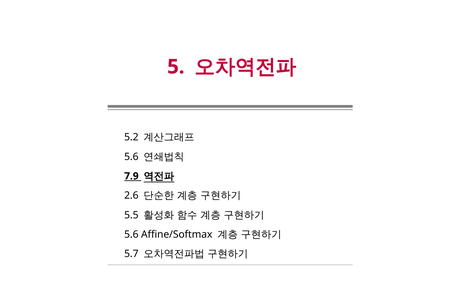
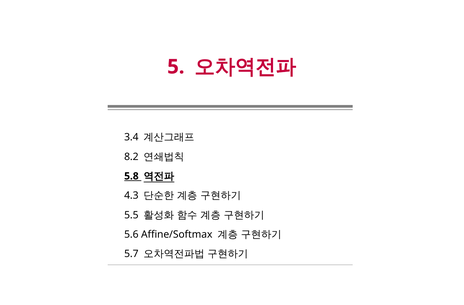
5.2: 5.2 -> 3.4 (131, 137)
5.6: 5.6 -> 8.2 (131, 157)
7.9: 7.9 -> 5.8 (131, 176)
2.6: 2.6 -> 4.3 (131, 195)
